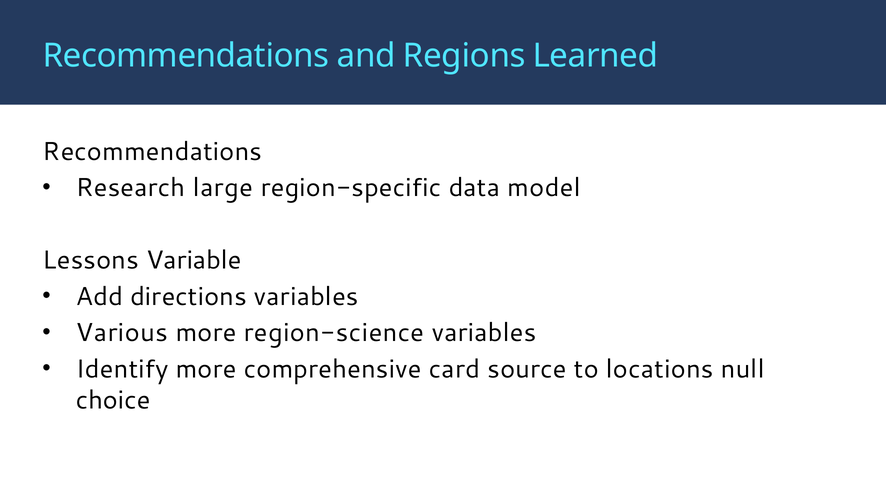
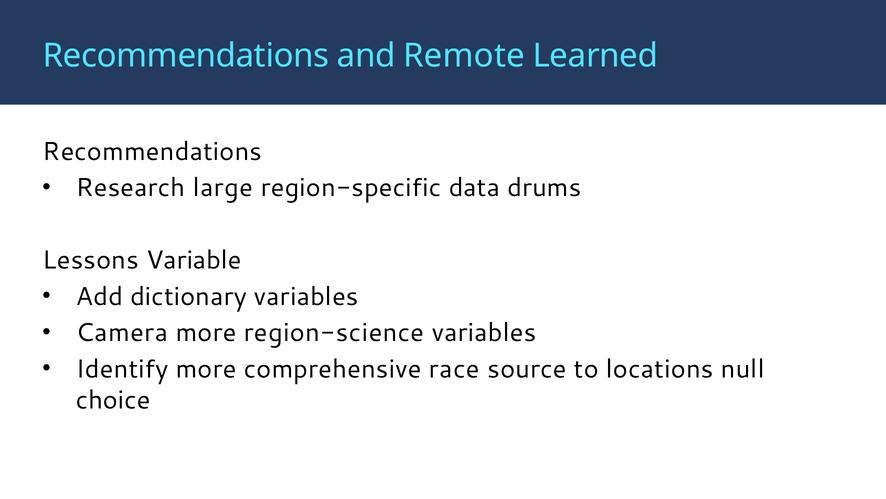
Regions: Regions -> Remote (464, 56)
model: model -> drums (544, 188)
directions: directions -> dictionary (189, 296)
Various: Various -> Camera (122, 332)
card: card -> race (454, 369)
